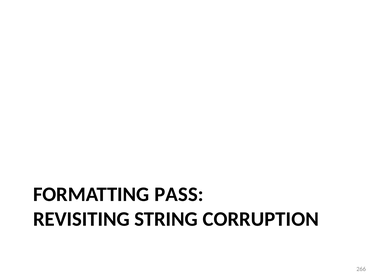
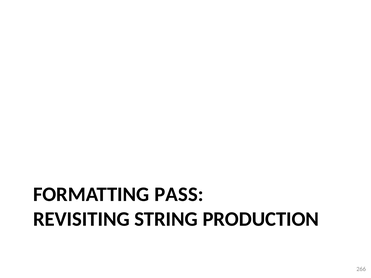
CORRUPTION: CORRUPTION -> PRODUCTION (261, 219)
